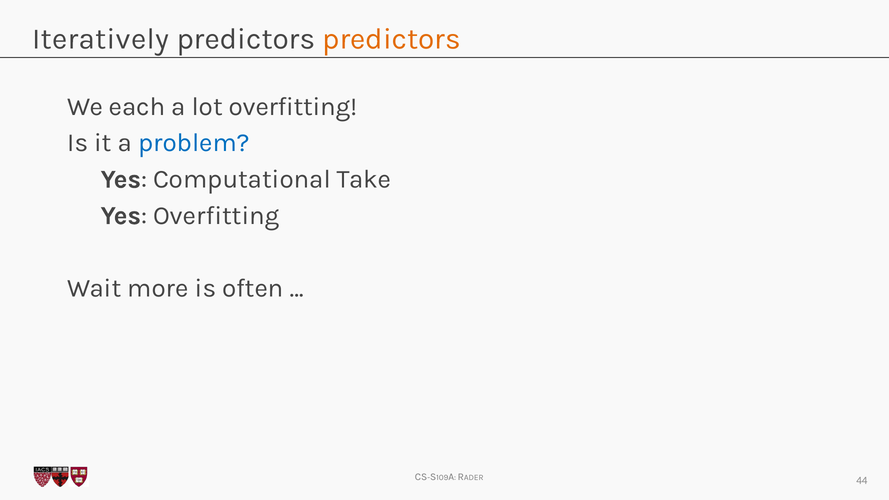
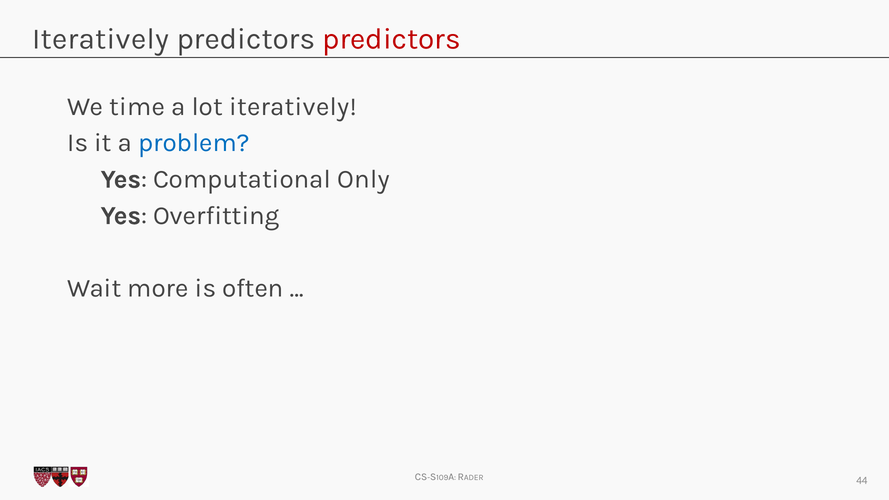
predictors colour: orange -> red (391, 39)
each: each -> time (137, 107)
lot overfitting: overfitting -> iteratively (293, 107)
Take: Take -> Only (364, 179)
